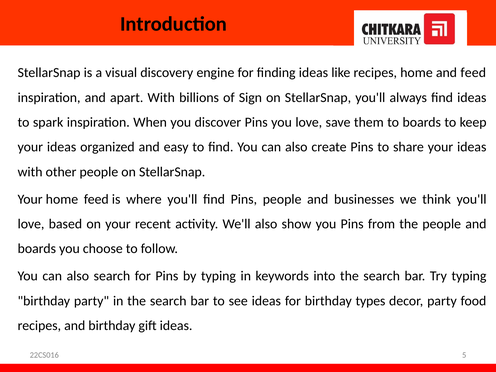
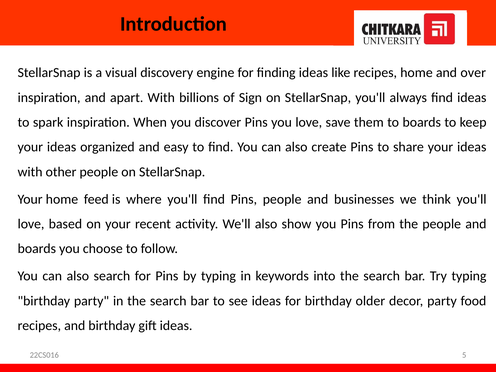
and feed: feed -> over (473, 73)
types: types -> older (370, 301)
